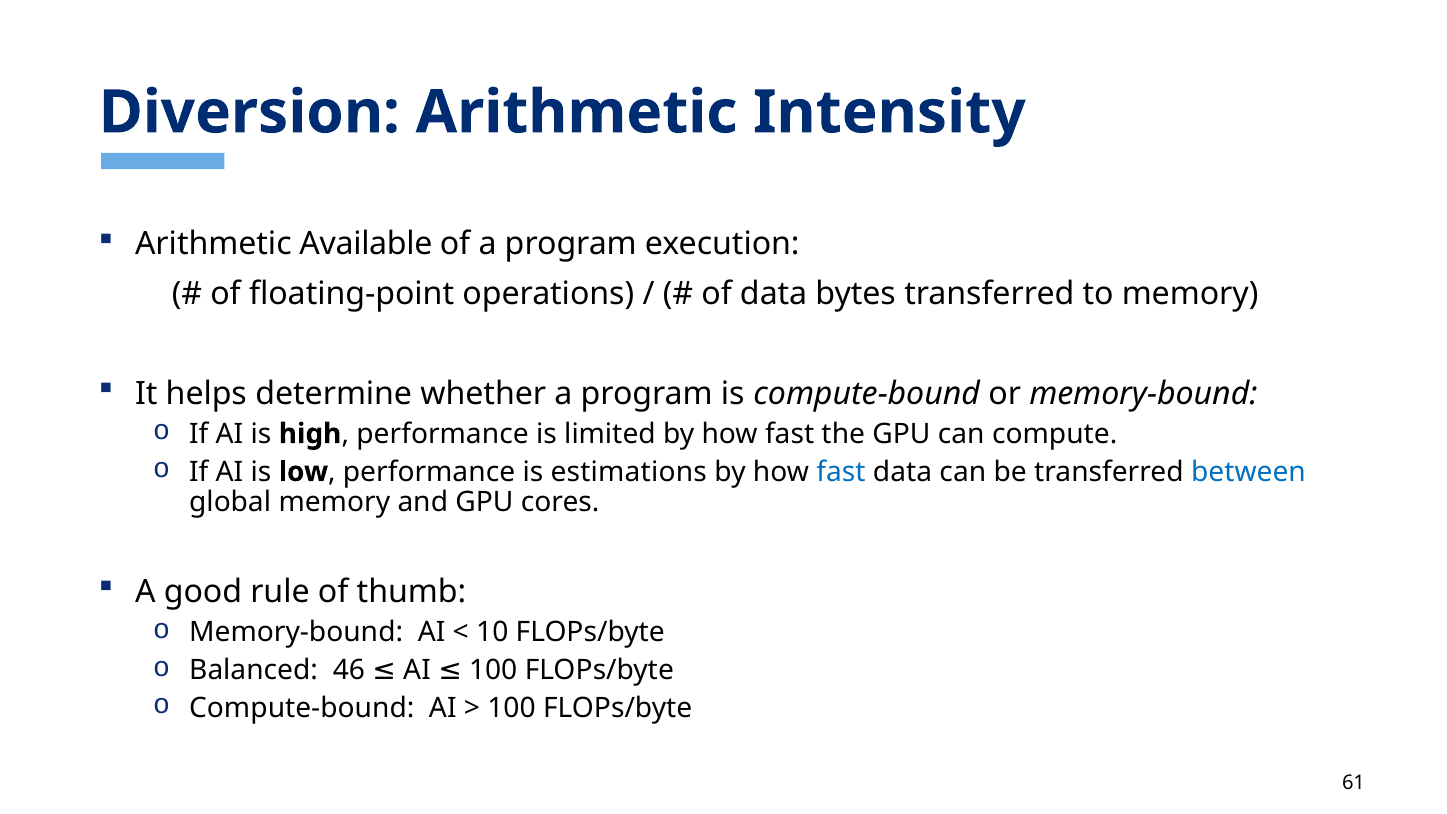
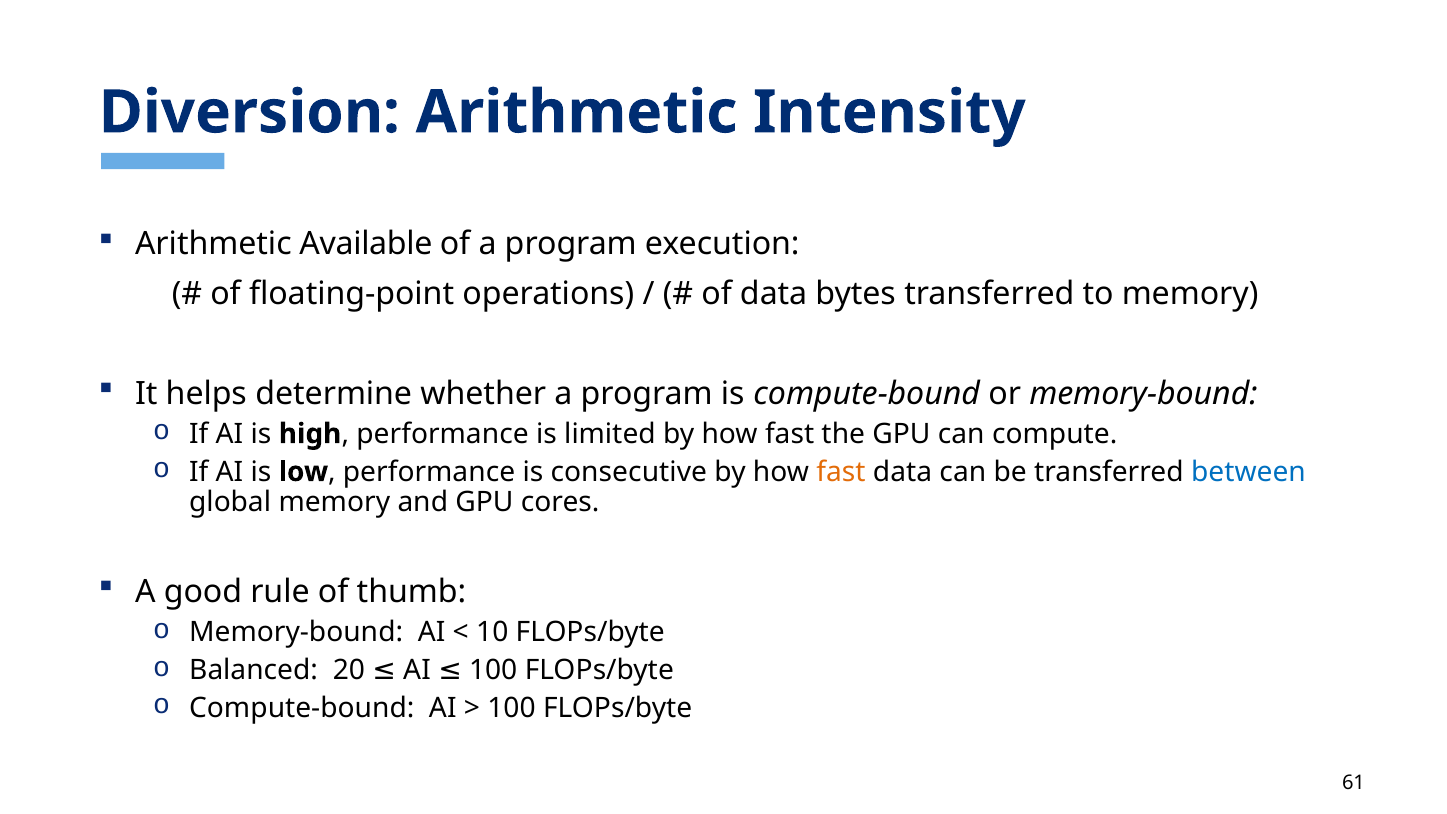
estimations: estimations -> consecutive (629, 472)
fast colour: blue -> orange (841, 472)
46: 46 -> 20 (349, 670)
